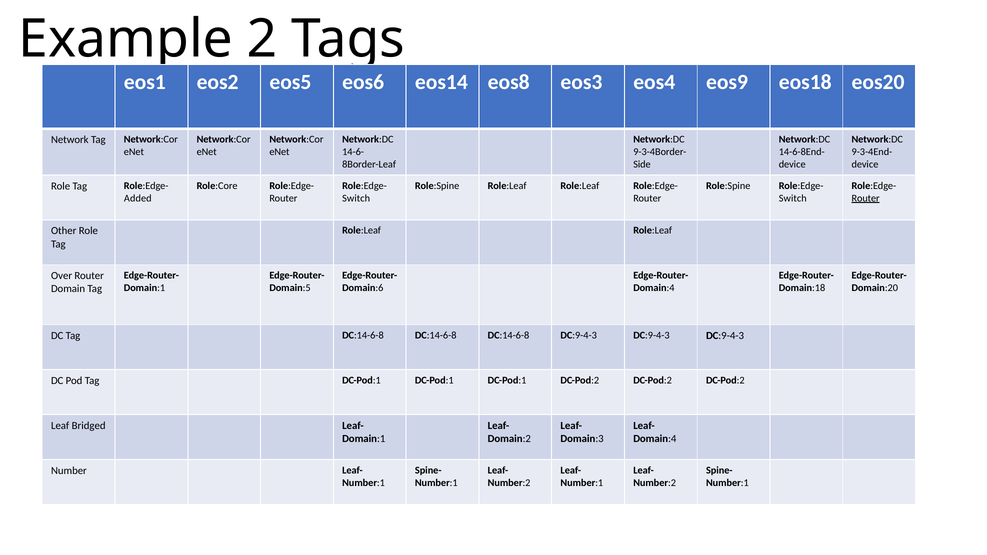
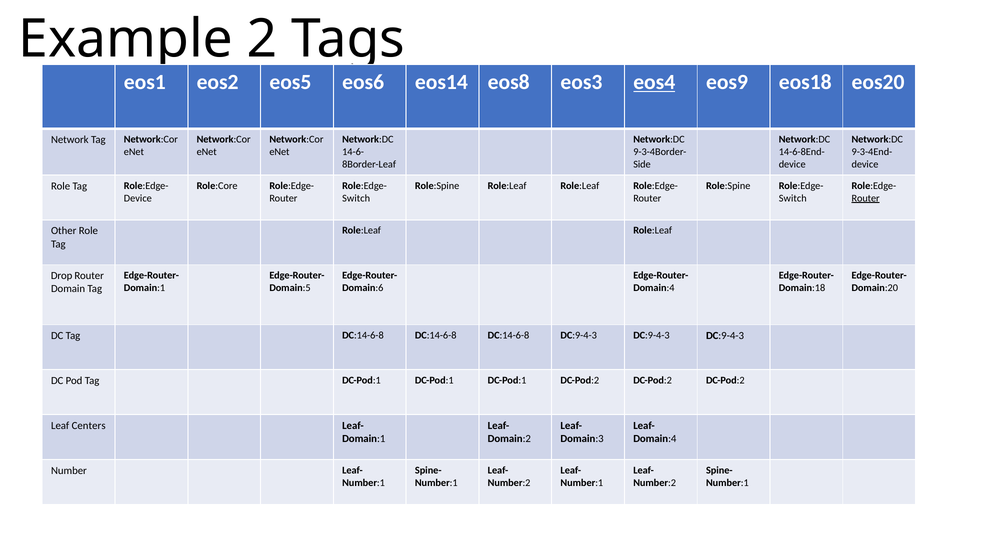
eos4 underline: none -> present (654, 82)
Added: Added -> Device (138, 198)
Over: Over -> Drop (62, 276)
Bridged: Bridged -> Centers (89, 426)
